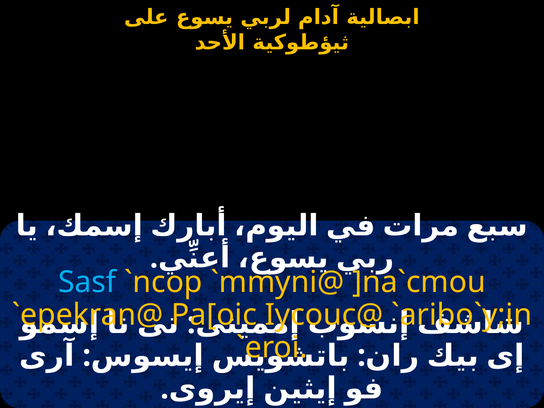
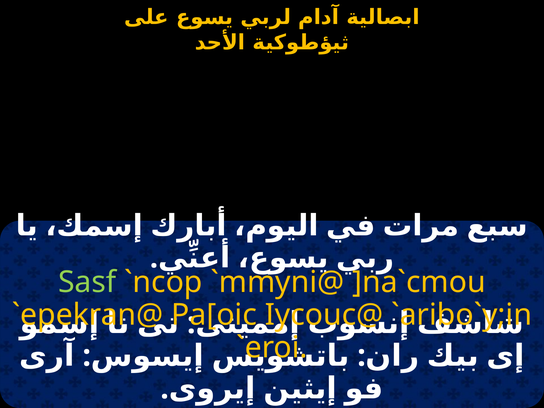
Sasf colour: light blue -> light green (87, 282)
